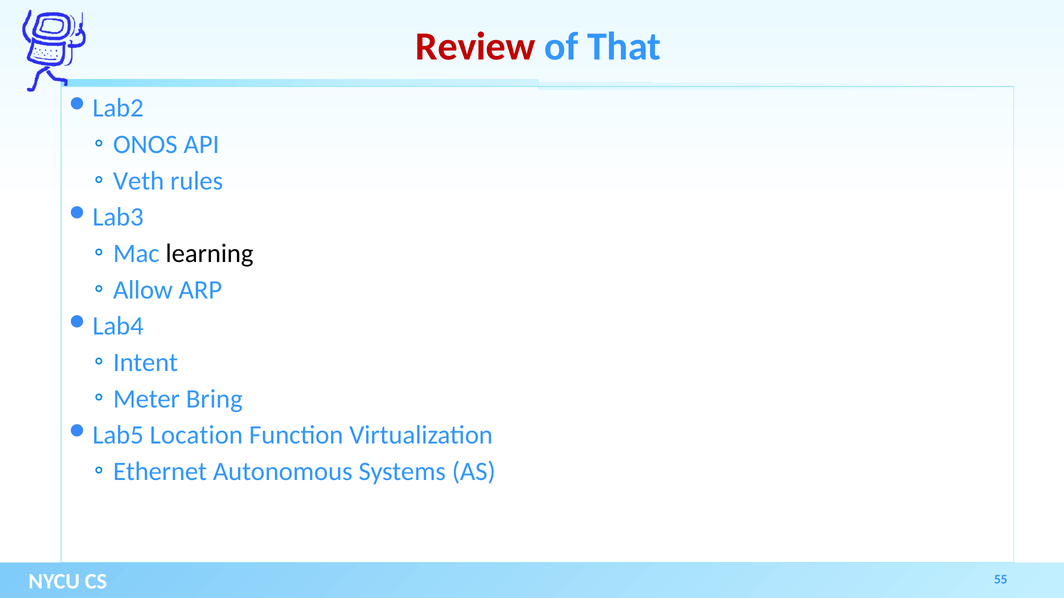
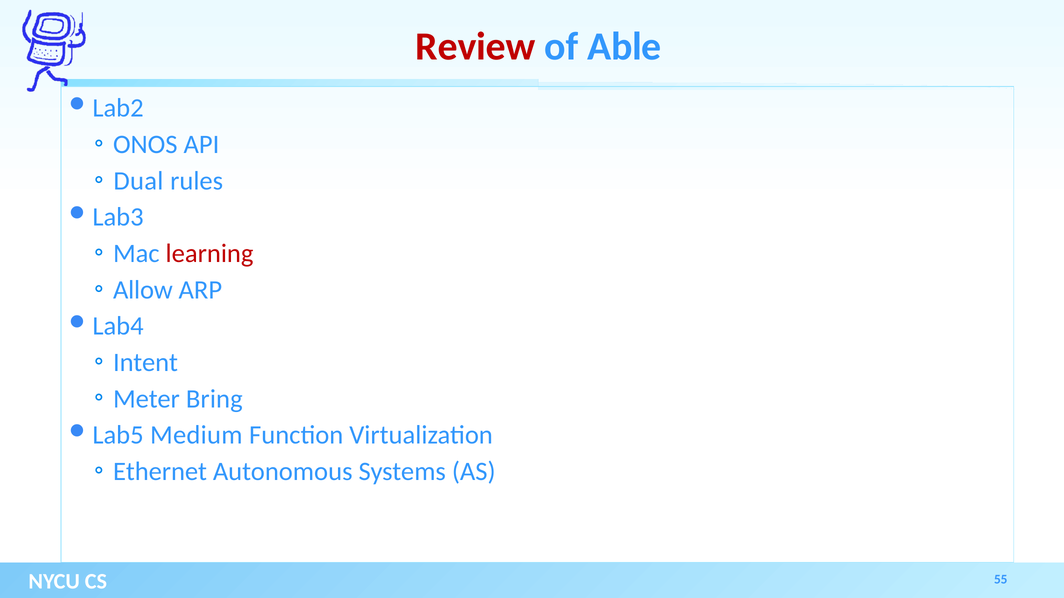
That: That -> Able (624, 46)
Veth: Veth -> Dual (138, 181)
learning colour: black -> red (210, 254)
Location: Location -> Medium (196, 435)
